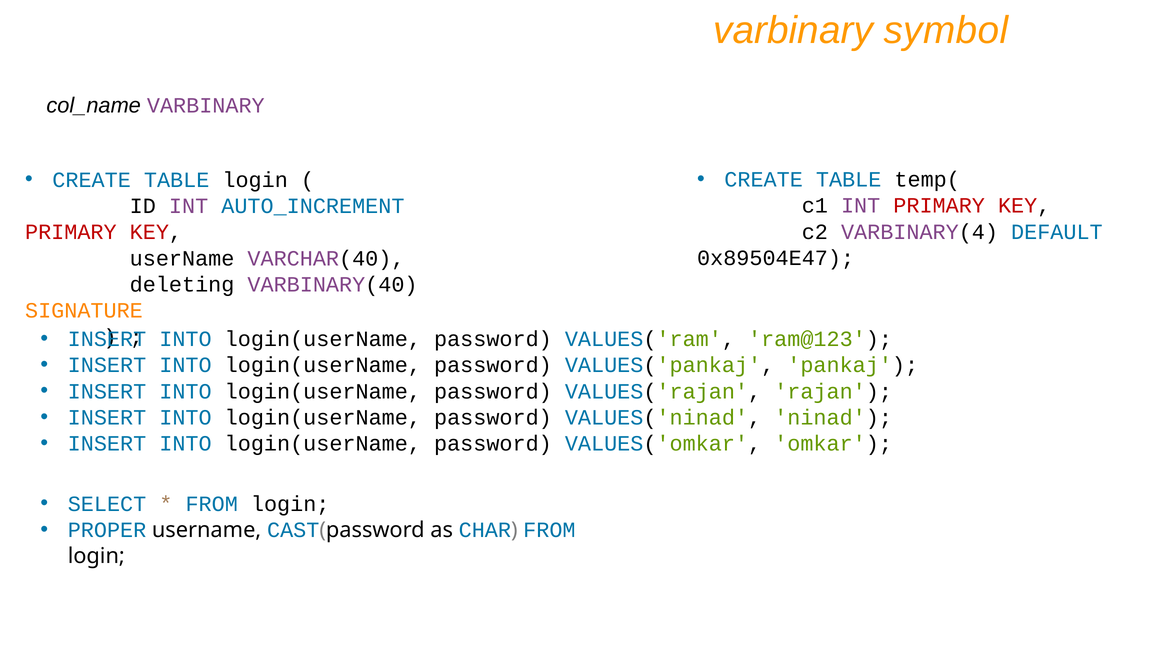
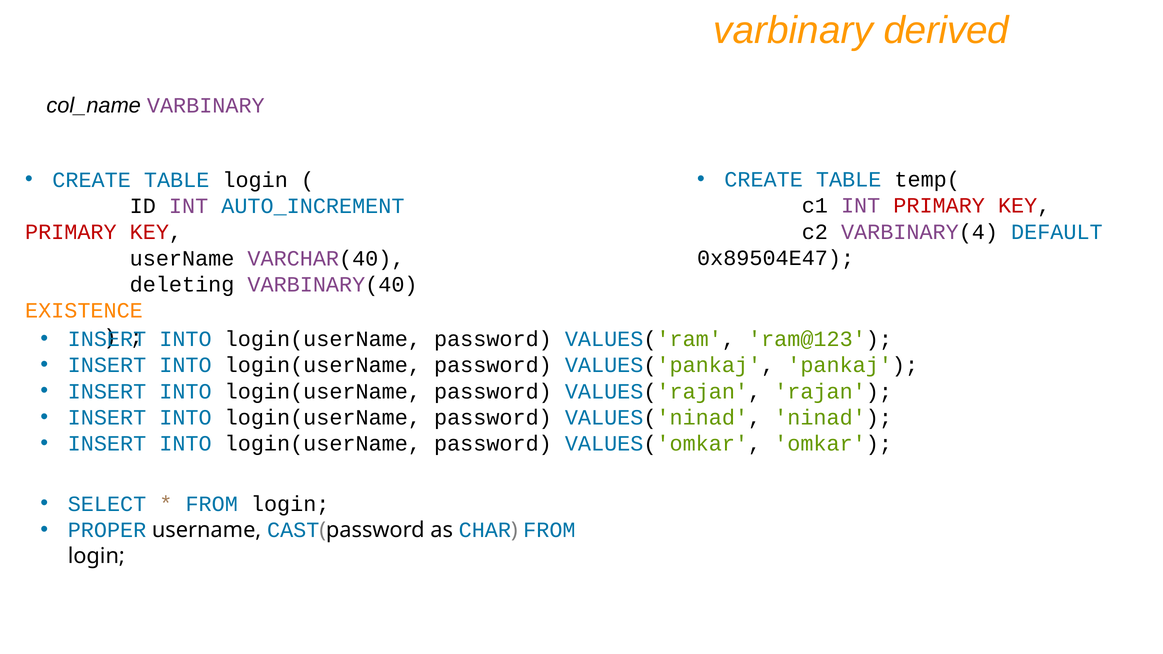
symbol: symbol -> derived (946, 30)
SIGNATURE: SIGNATURE -> EXISTENCE (84, 311)
